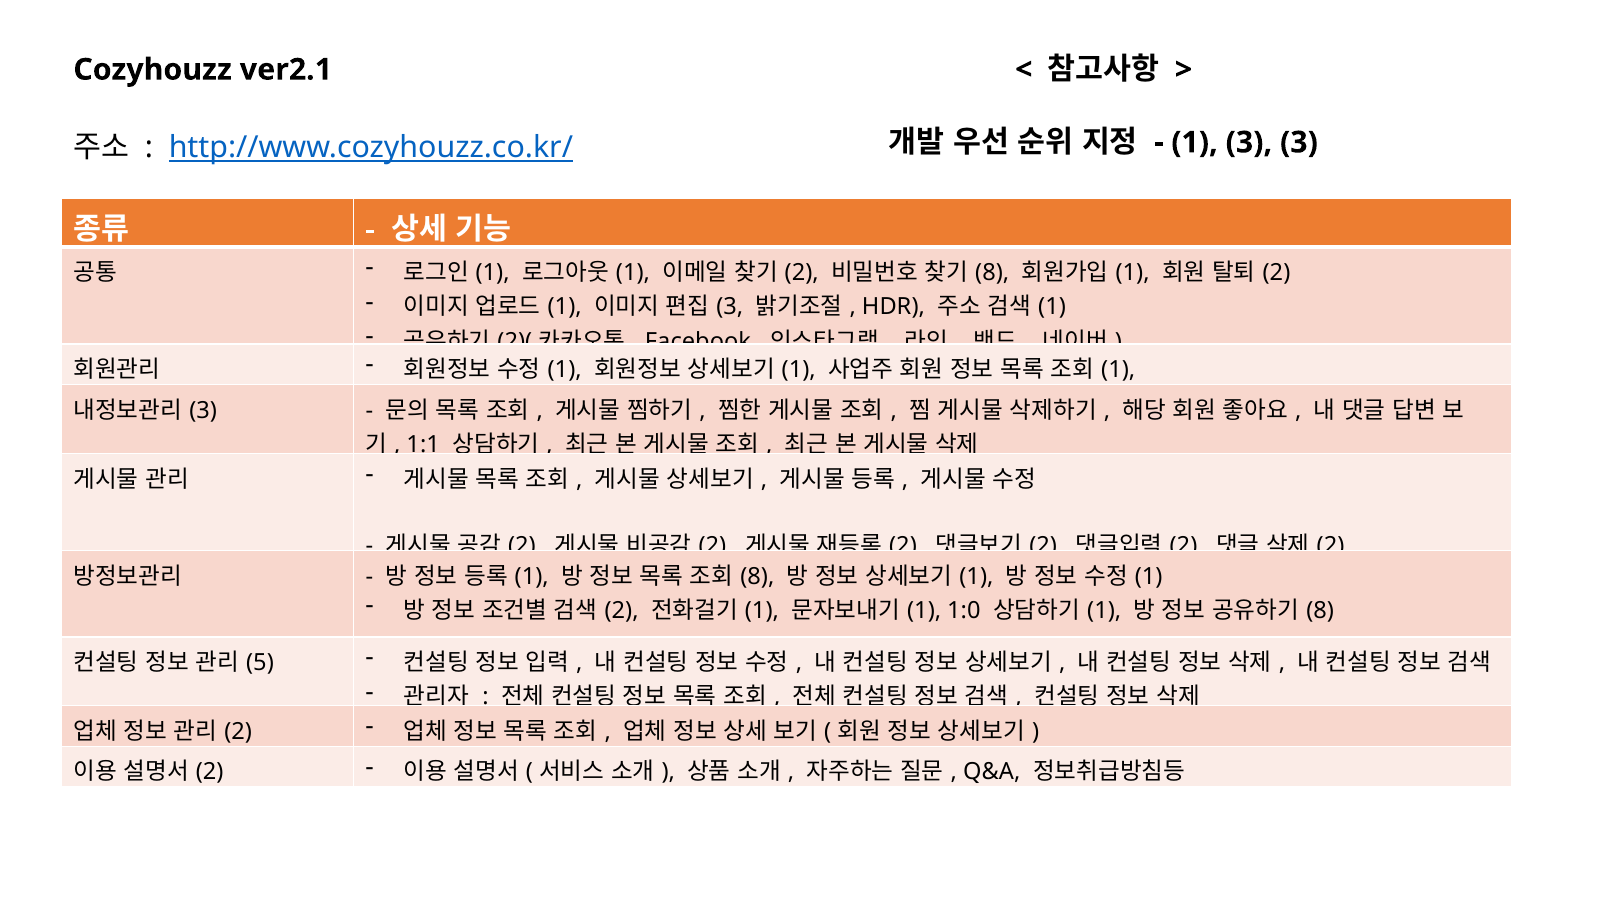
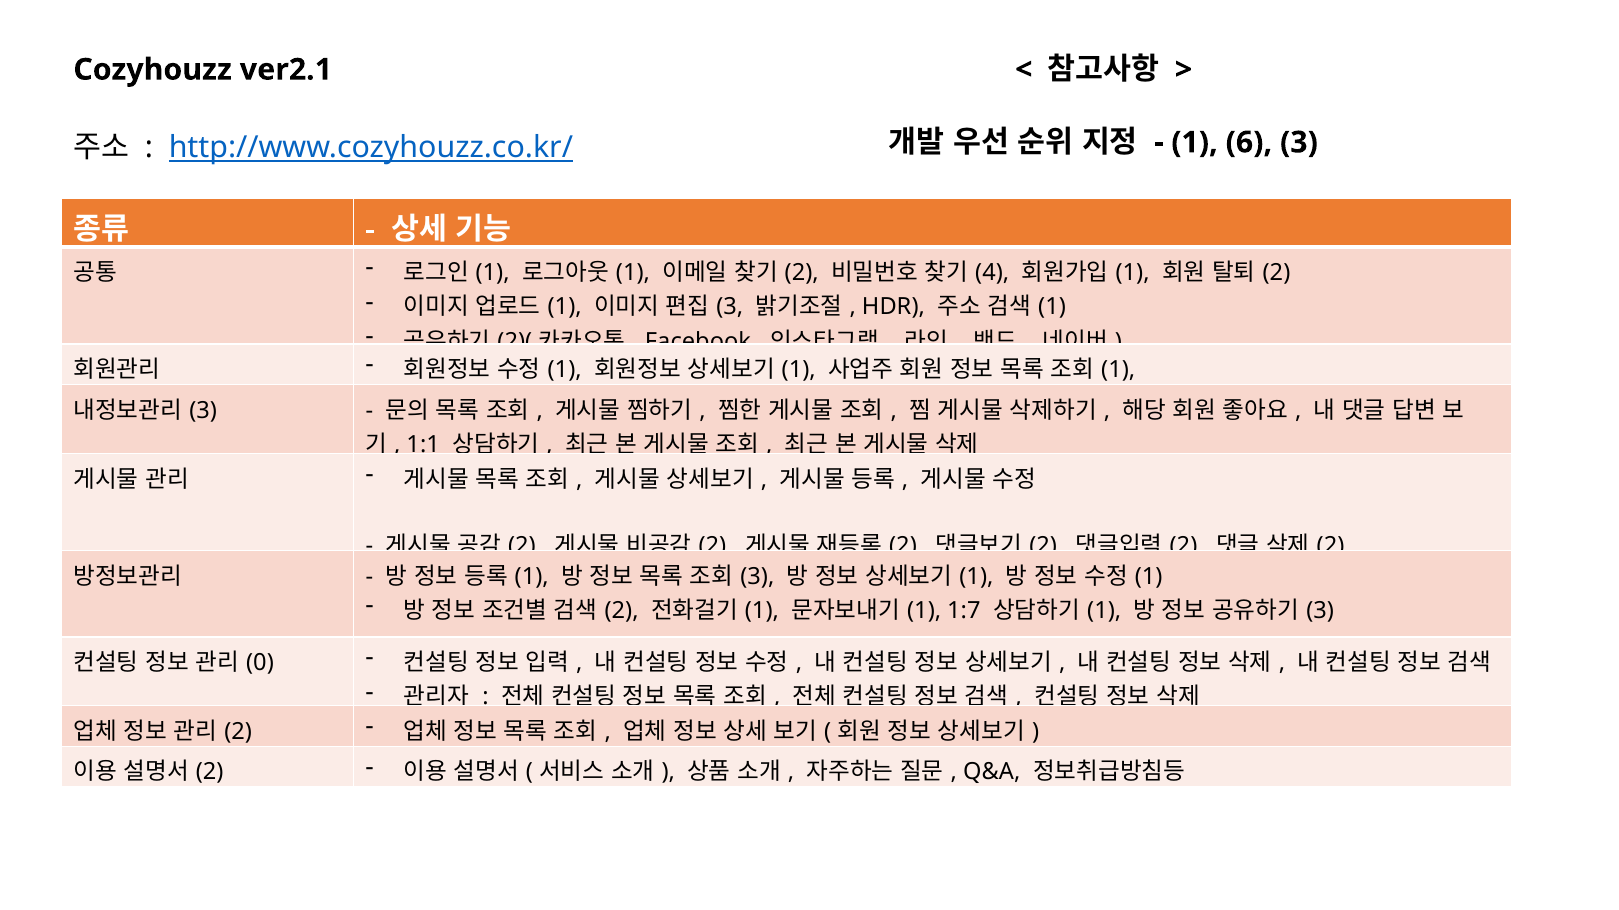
1 3: 3 -> 6 (1249, 143)
8: 8 -> 4 (992, 273)
8: 8 -> 3 (757, 577)
1:0: 1:0 -> 1:7 (964, 611)
8: 8 -> 3 (1320, 611)
5: 5 -> 0 (260, 663)
